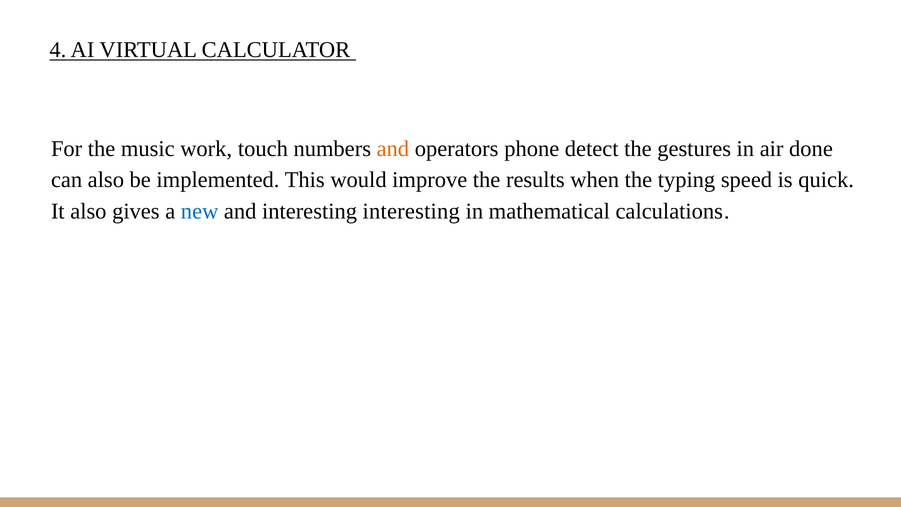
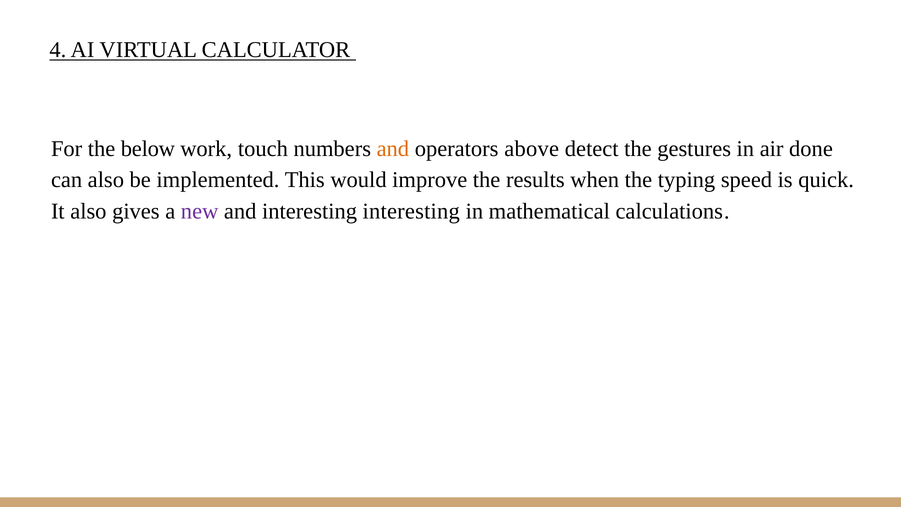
music: music -> below (148, 149)
phone: phone -> above (532, 149)
new colour: blue -> purple (200, 211)
